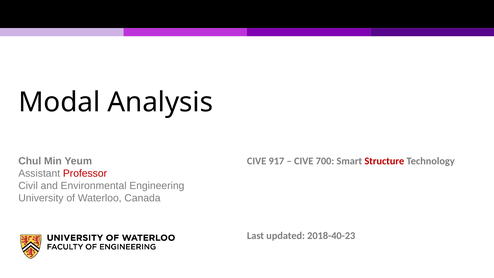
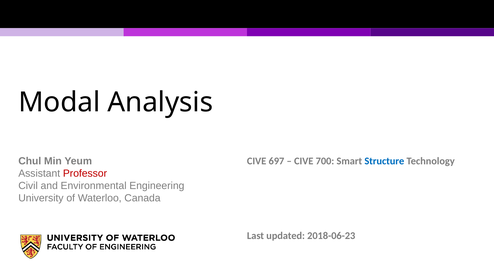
917: 917 -> 697 (276, 161)
Structure colour: red -> blue (384, 161)
2018-40-23: 2018-40-23 -> 2018-06-23 (331, 236)
